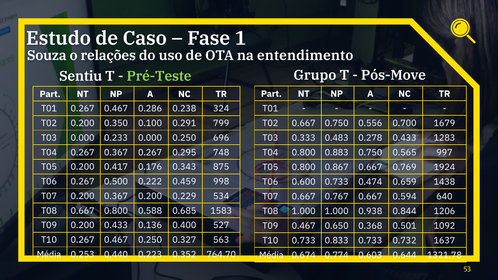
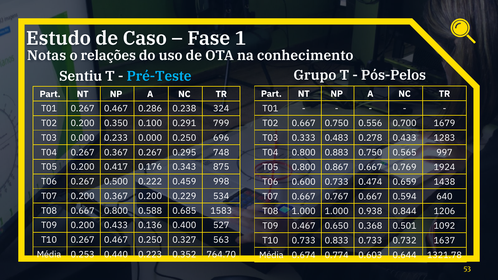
Souza: Souza -> Notas (47, 55)
entendimento: entendimento -> conhecimento (305, 55)
Pré-Teste colour: light green -> light blue (159, 76)
Pós-Move: Pós-Move -> Pós-Pelos (394, 75)
